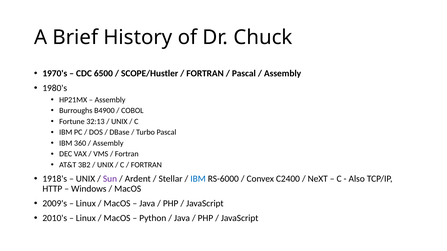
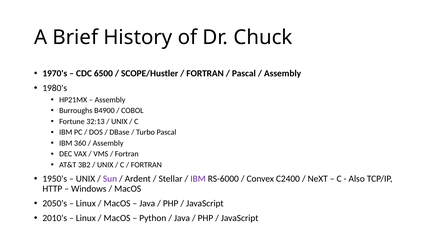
1918's: 1918's -> 1950's (55, 179)
IBM colour: blue -> purple (198, 179)
2009's: 2009's -> 2050's (55, 204)
